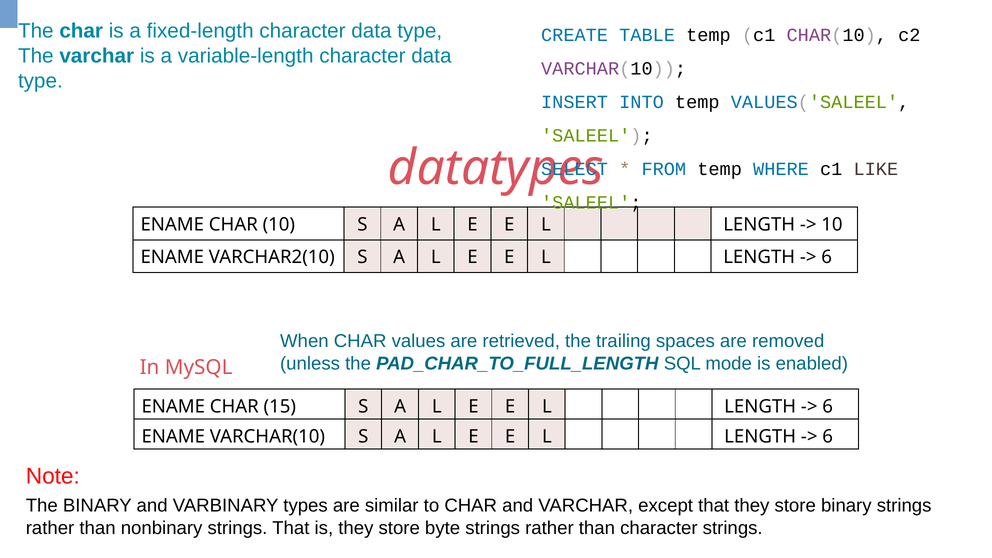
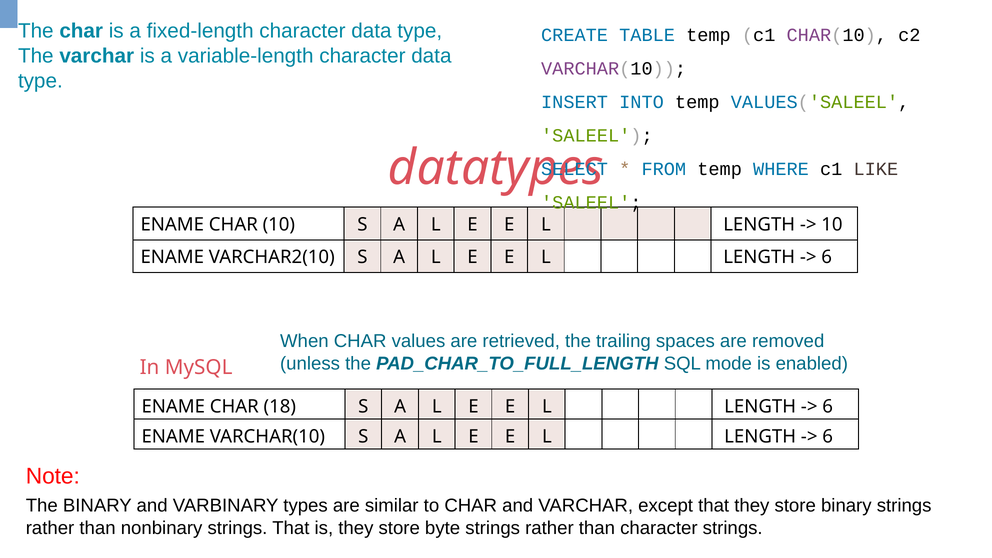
15: 15 -> 18 (280, 406)
